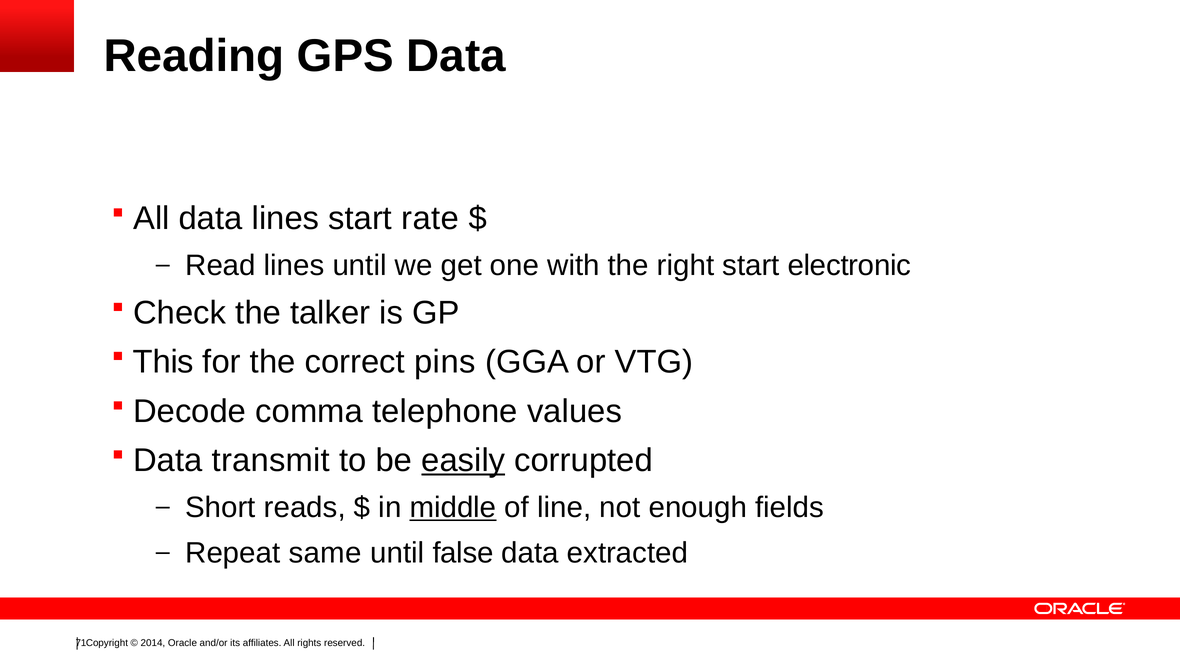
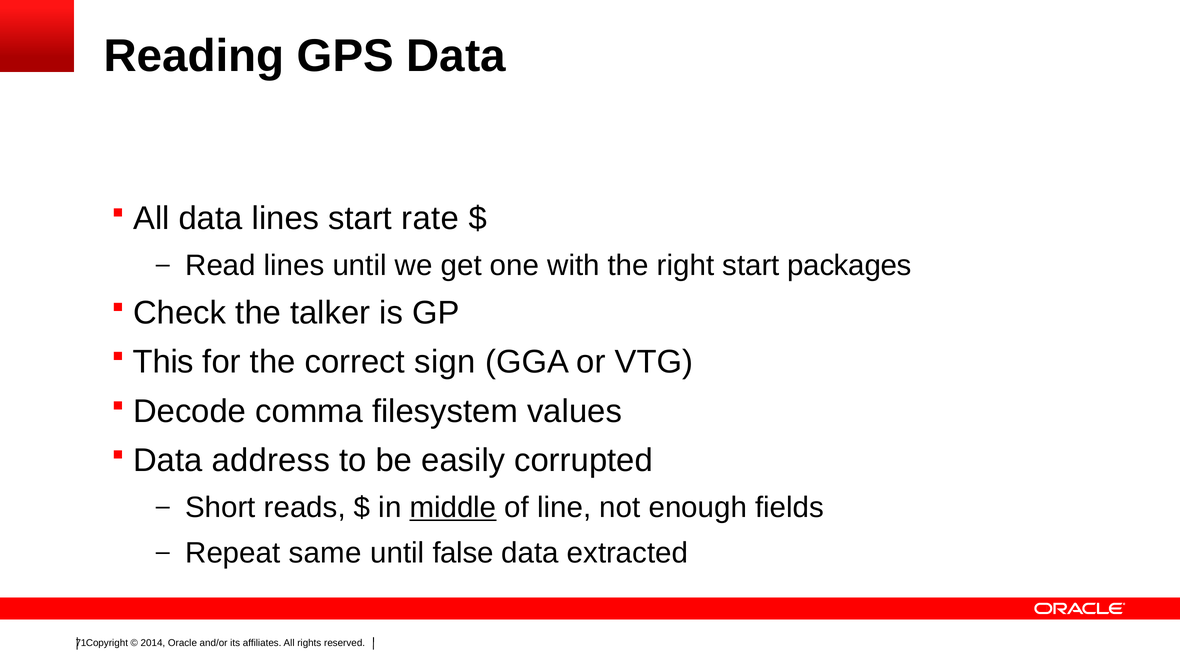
electronic: electronic -> packages (849, 265)
pins: pins -> sign (445, 362)
telephone: telephone -> filesystem (445, 411)
transmit: transmit -> address (271, 460)
easily underline: present -> none (463, 460)
